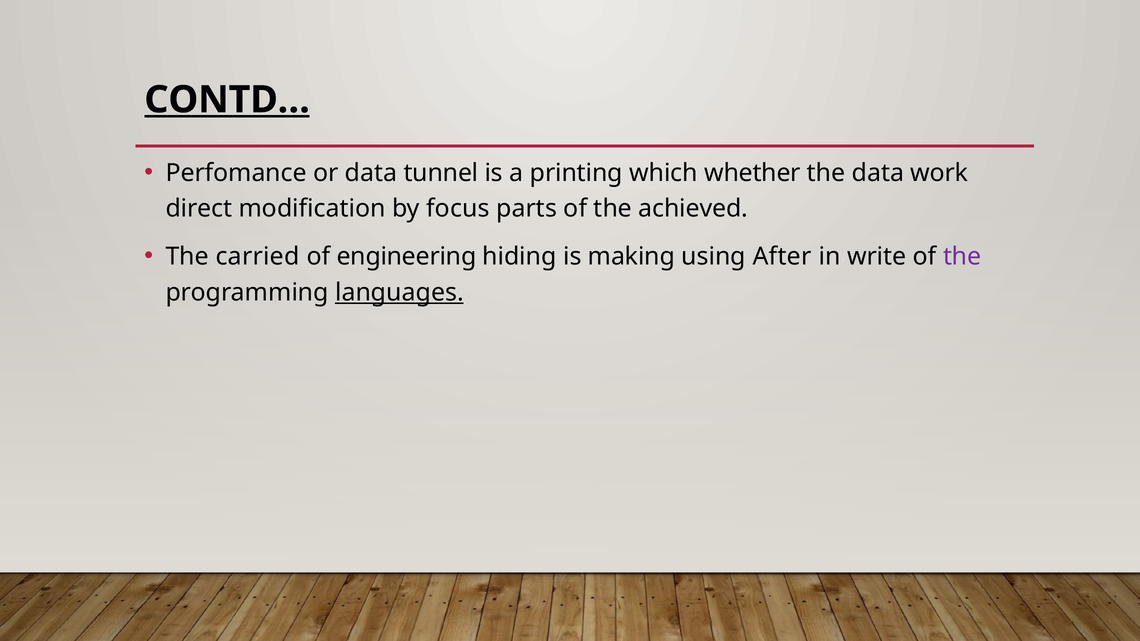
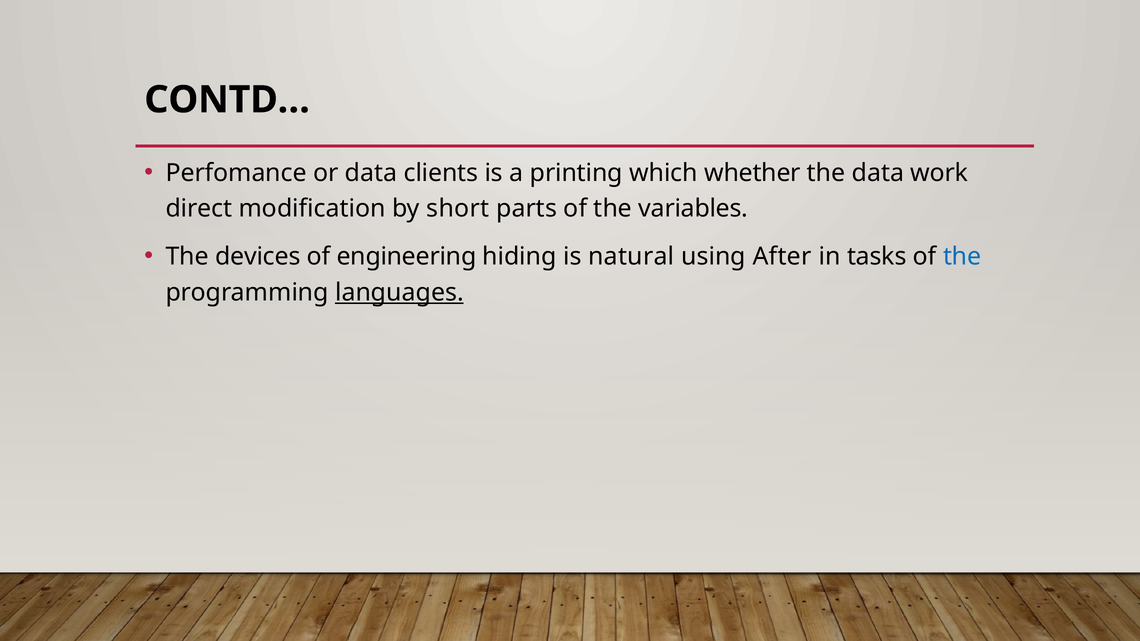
CONTD… underline: present -> none (227, 100)
tunnel: tunnel -> clients (441, 173)
focus: focus -> short (458, 209)
achieved: achieved -> variables (693, 209)
carried: carried -> devices (258, 257)
making: making -> natural (631, 257)
write: write -> tasks (877, 257)
the colour: purple -> blue (962, 257)
